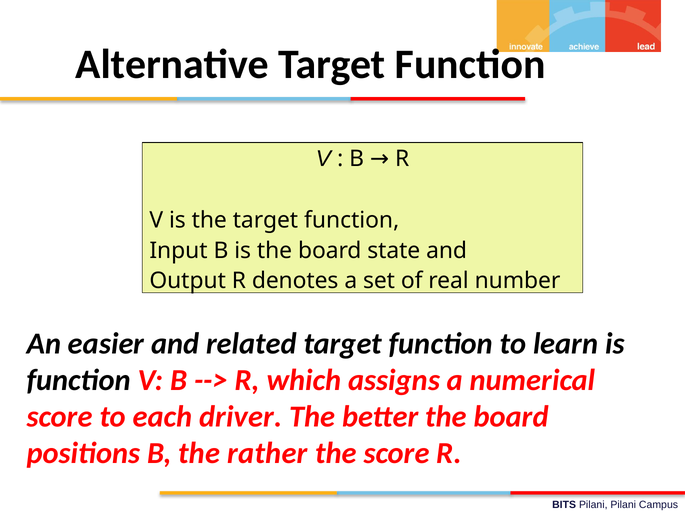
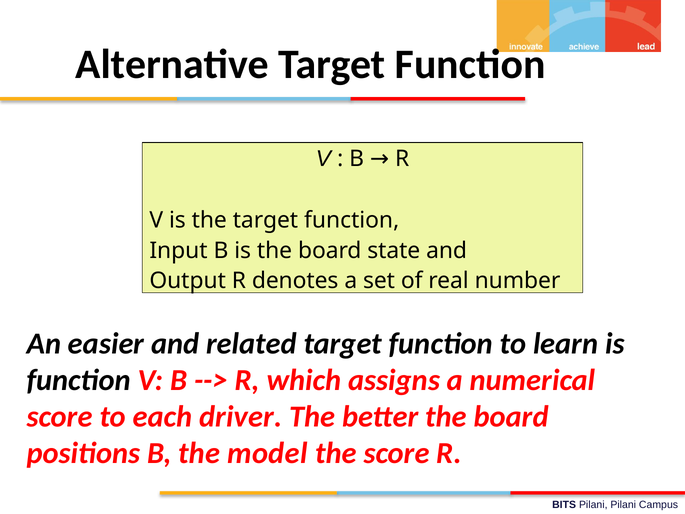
rather: rather -> model (267, 453)
